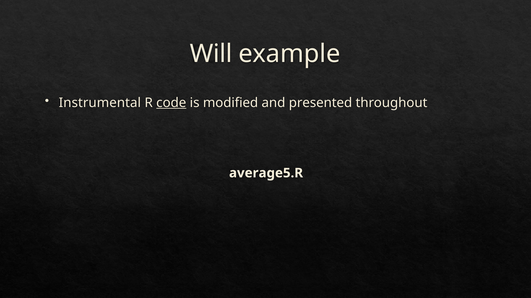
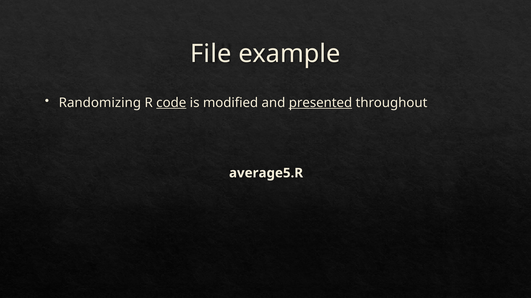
Will: Will -> File (211, 54)
Instrumental: Instrumental -> Randomizing (100, 103)
presented underline: none -> present (320, 103)
